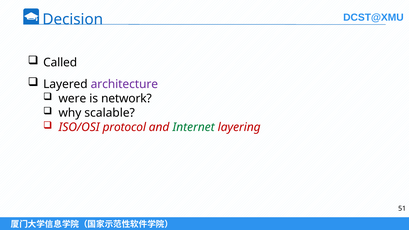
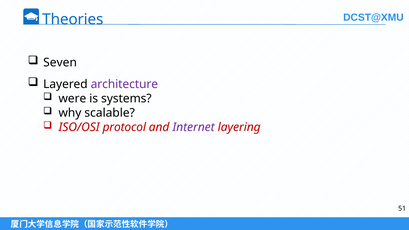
Decision: Decision -> Theories (73, 19)
Called: Called -> Seven (60, 63)
network: network -> systems (126, 98)
Internet colour: green -> purple (194, 127)
